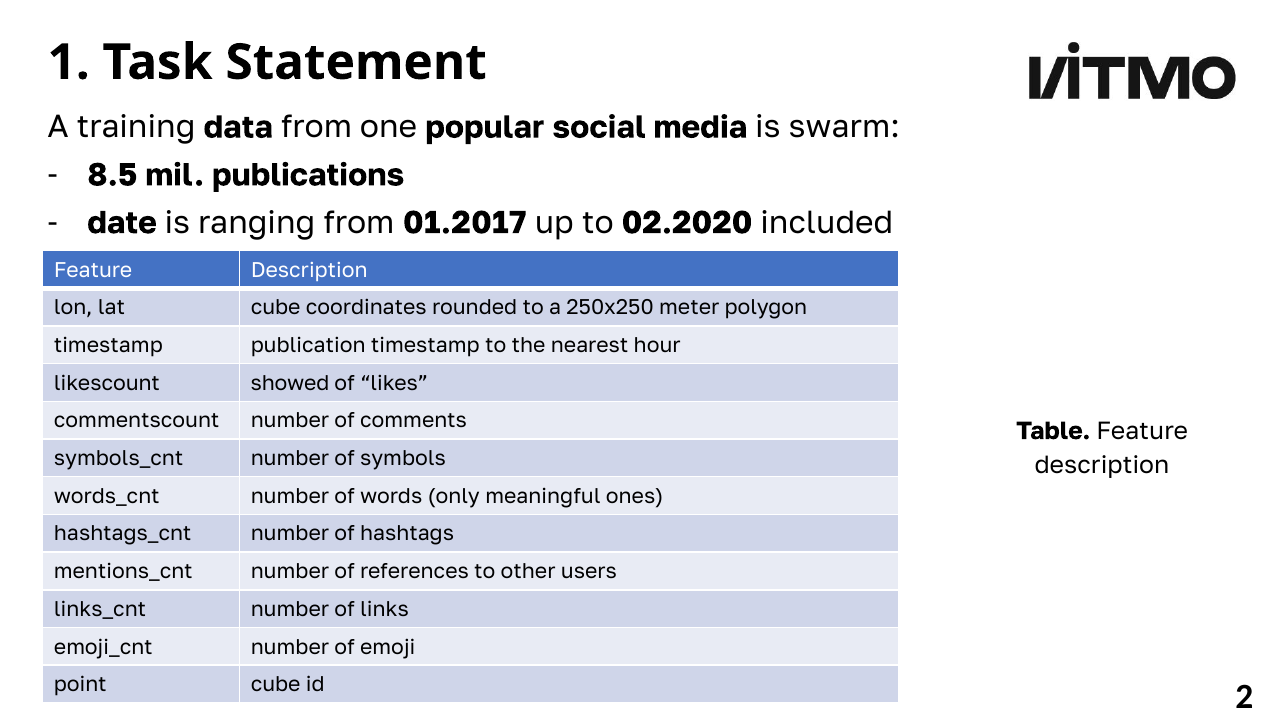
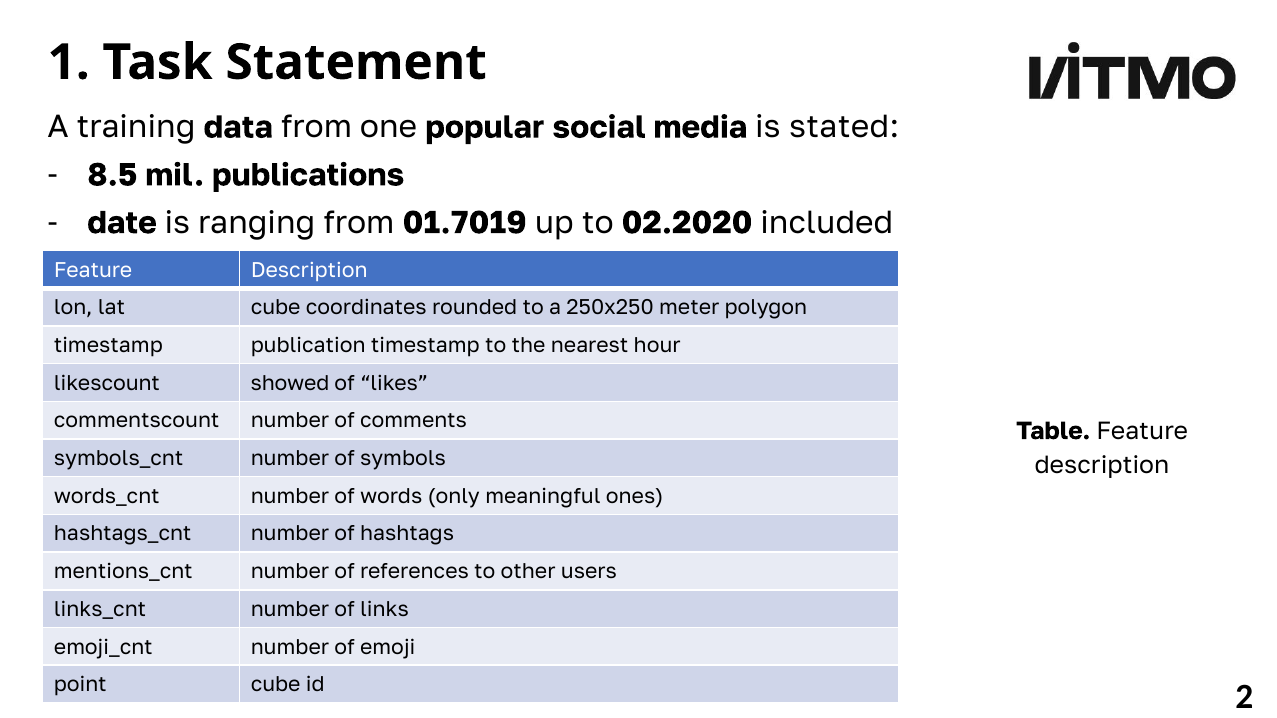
swarm: swarm -> stated (844, 127)
01.2017: 01.2017 -> 01.7019 (465, 223)
